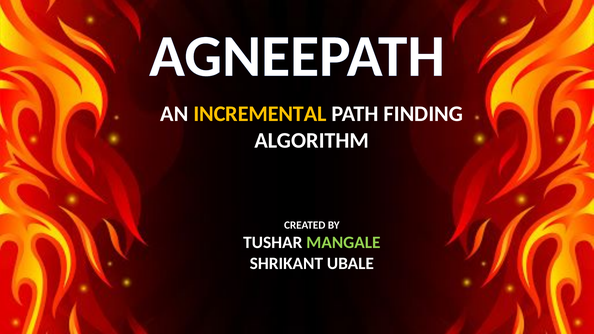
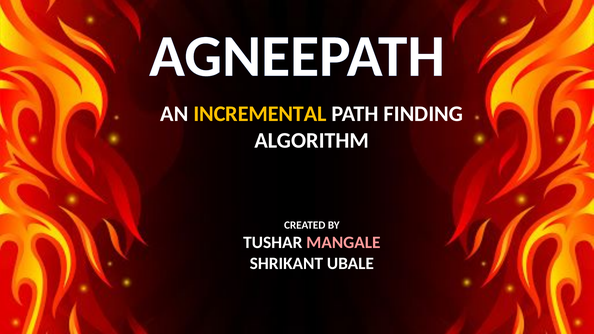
MANGALE colour: light green -> pink (343, 243)
